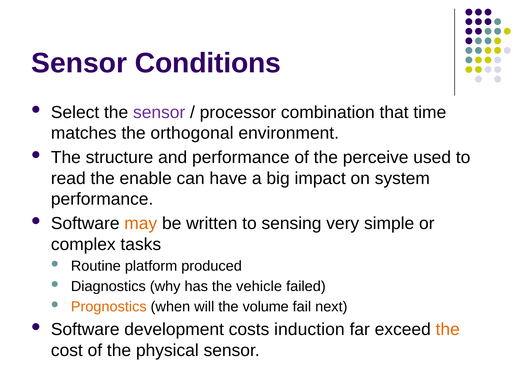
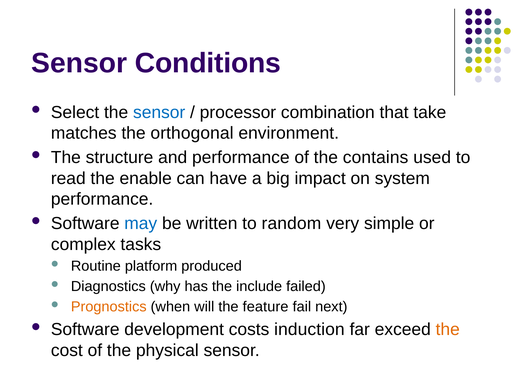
sensor colour: purple -> blue (159, 112)
time: time -> take (430, 112)
perceive: perceive -> contains (376, 158)
may colour: orange -> blue (141, 224)
sensing: sensing -> random (291, 224)
vehicle: vehicle -> include (259, 287)
volume: volume -> feature (266, 307)
